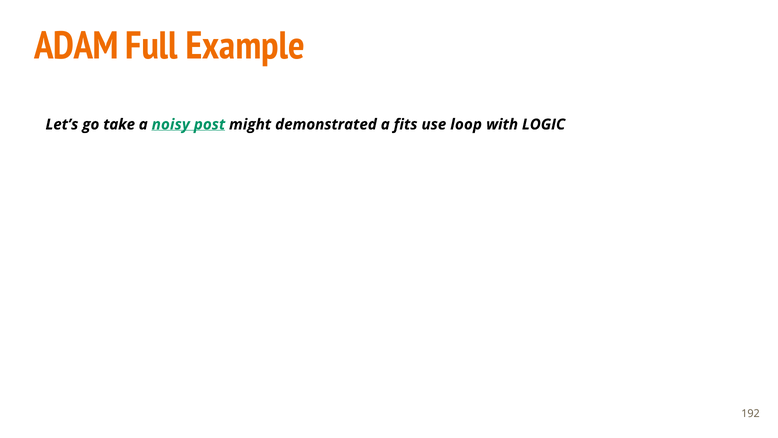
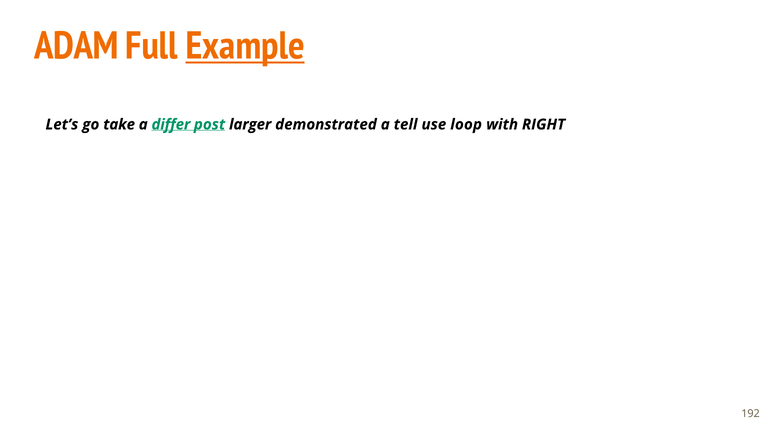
Example underline: none -> present (245, 46)
noisy: noisy -> differ (171, 124)
might: might -> larger (250, 124)
fits: fits -> tell (406, 124)
LOGIC: LOGIC -> RIGHT (544, 124)
